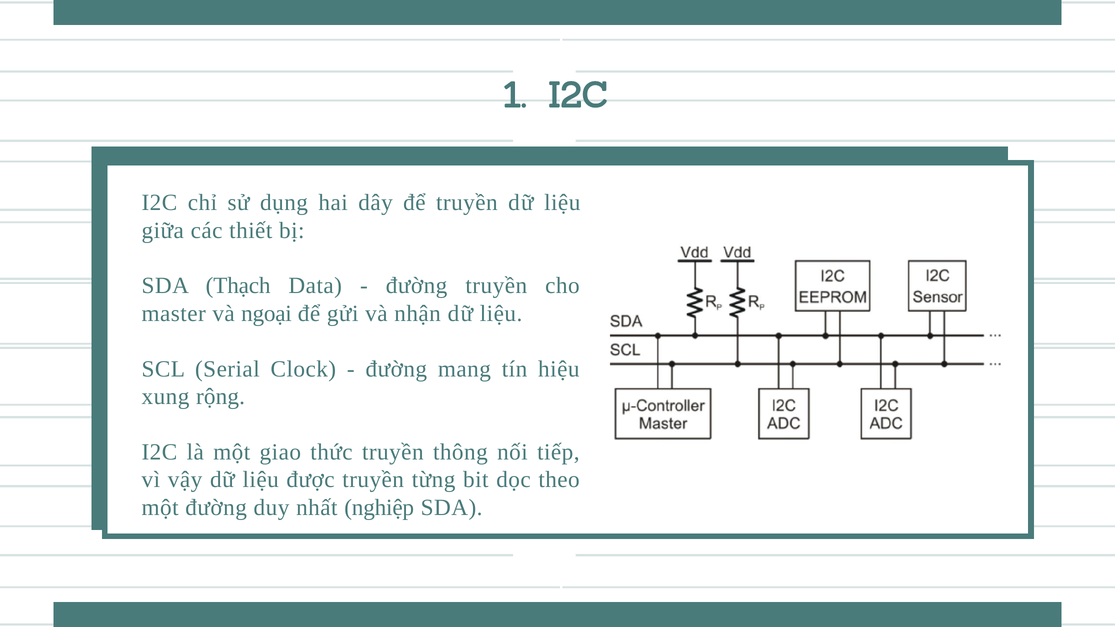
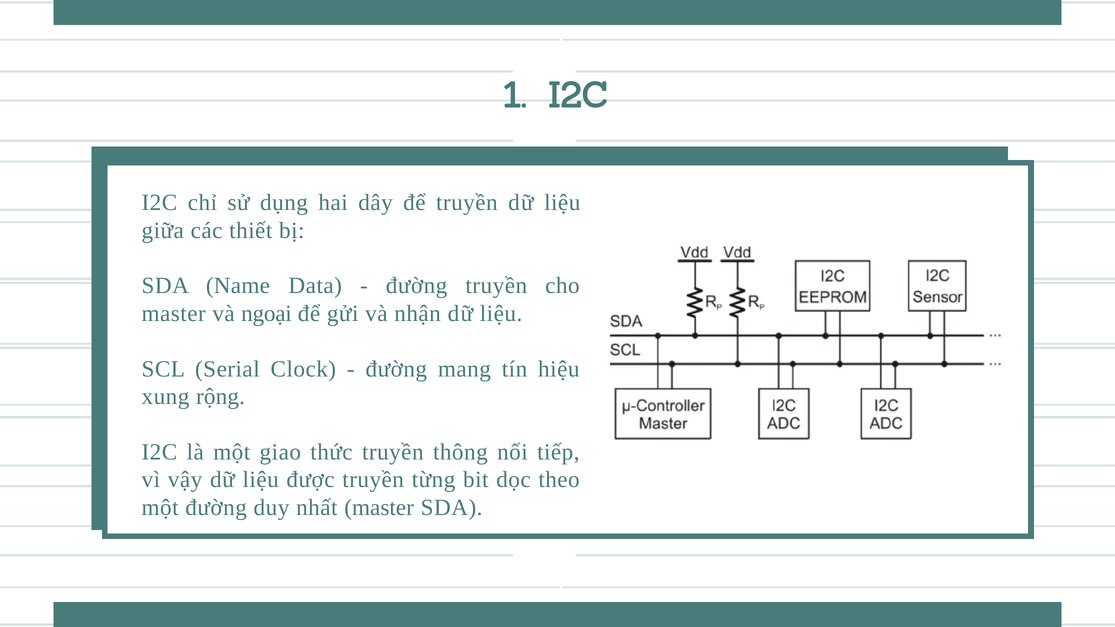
Thạch: Thạch -> Name (238, 286)
nhất nghiệp: nghiệp -> master (379, 508)
